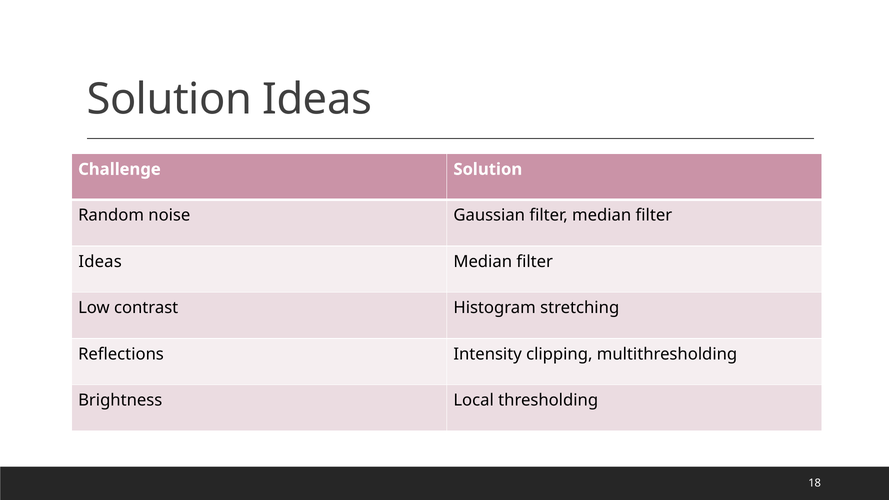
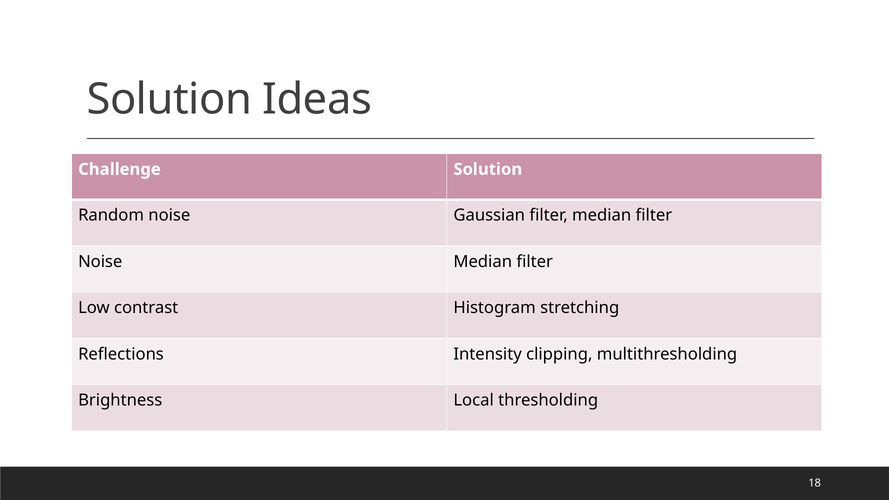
Ideas: Ideas -> Noise (100, 262)
